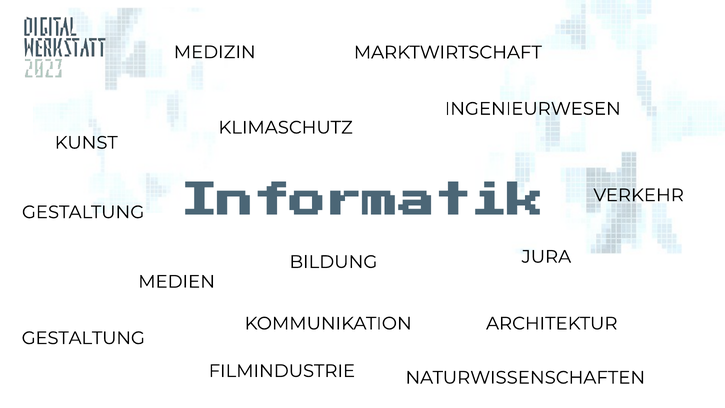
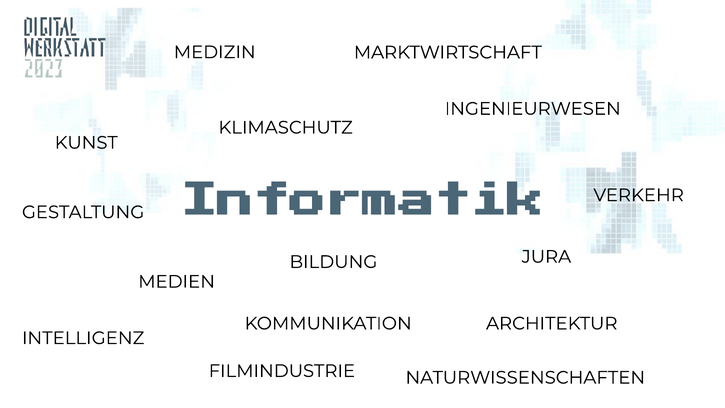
GESTALTUNG: GESTALTUNG -> INTELLIGENZ (83, 338)
